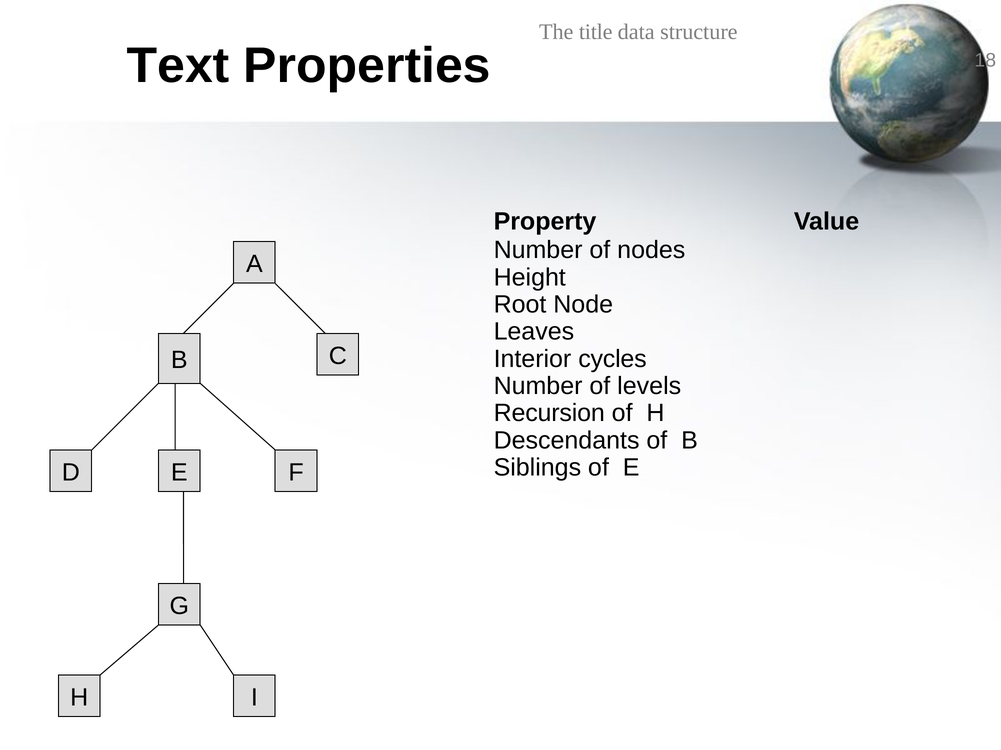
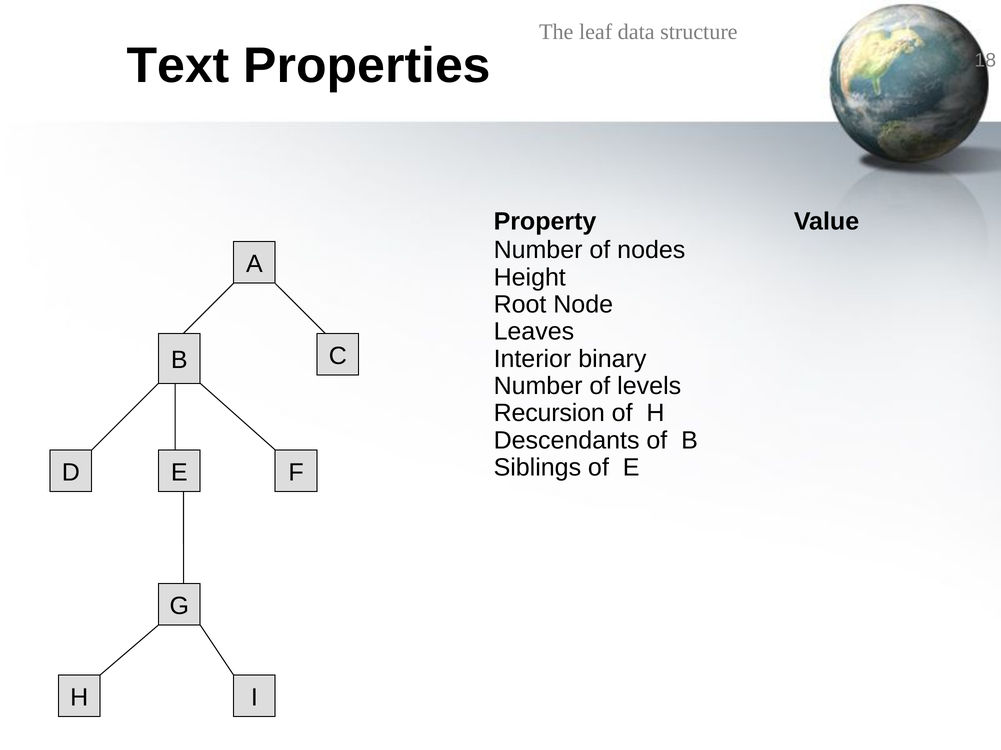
title: title -> leaf (596, 32)
cycles: cycles -> binary (612, 359)
